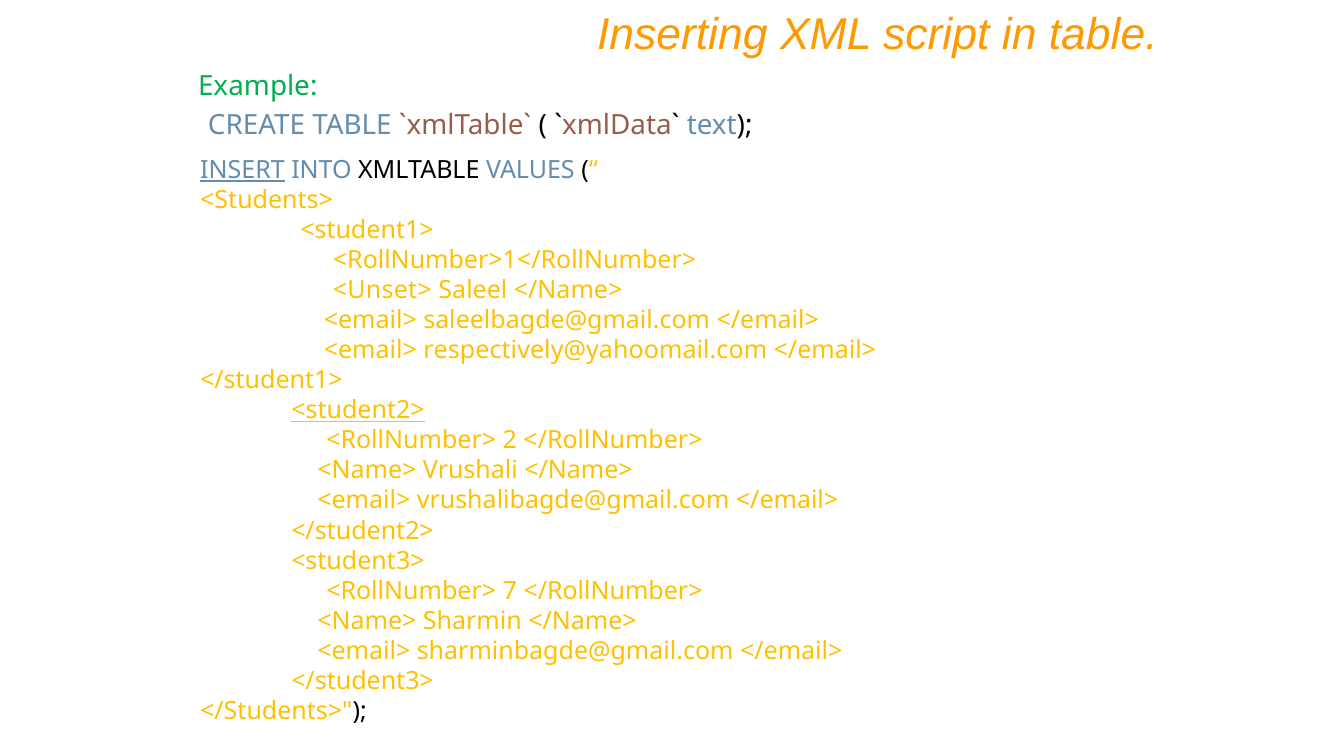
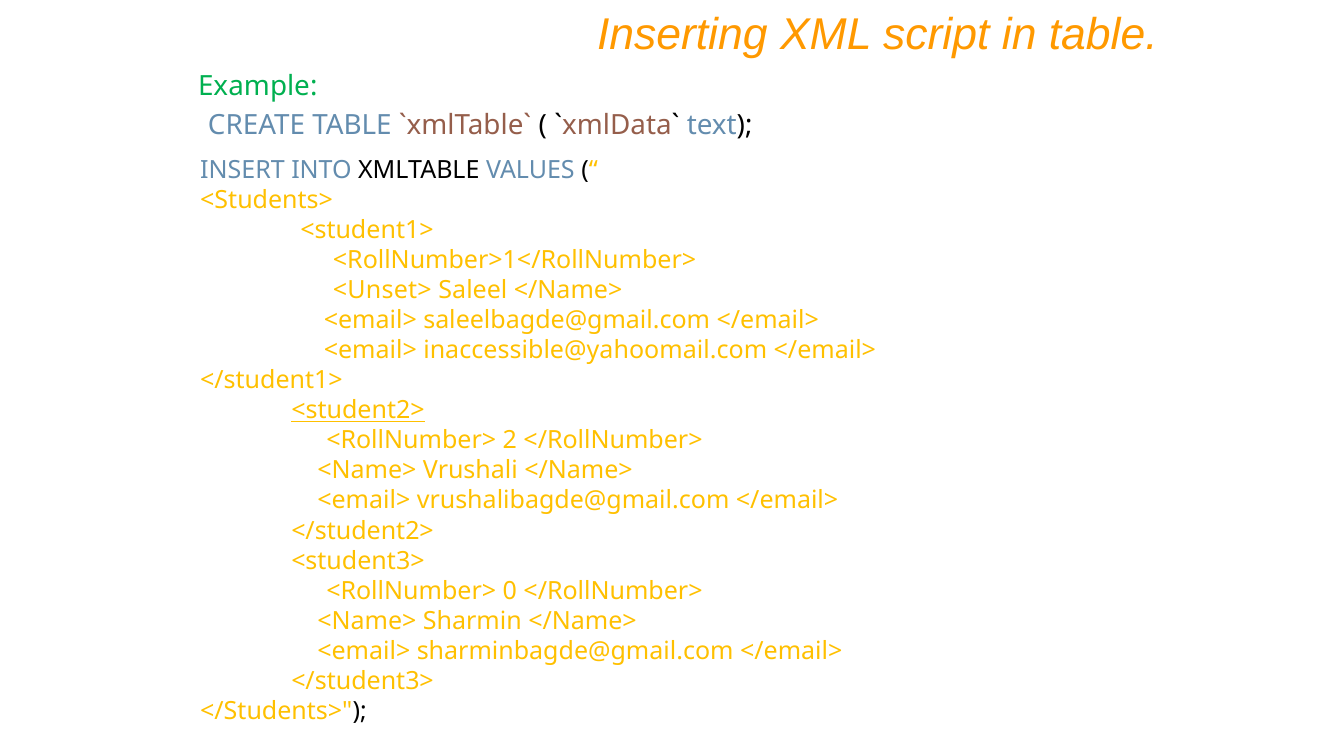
INSERT underline: present -> none (242, 170)
respectively@yahoomail.com: respectively@yahoomail.com -> inaccessible@yahoomail.com (595, 350)
7: 7 -> 0 (510, 591)
